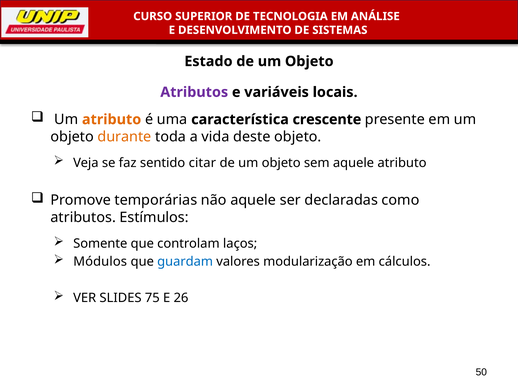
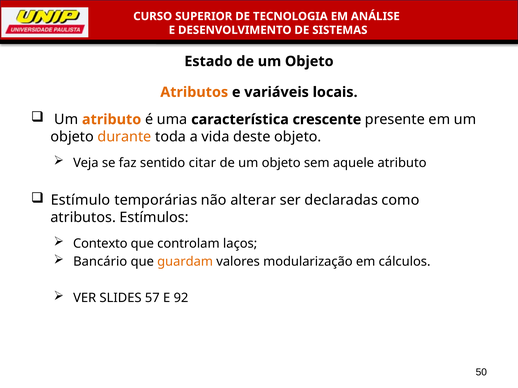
Atributos colour: purple -> orange (194, 92)
Promove: Promove -> Estímulo (81, 201)
não aquele: aquele -> alterar (253, 201)
Somente: Somente -> Contexto (100, 244)
Módulos: Módulos -> Bancário (100, 262)
guardam colour: blue -> orange (185, 262)
75: 75 -> 57 (152, 298)
26: 26 -> 92 (181, 298)
